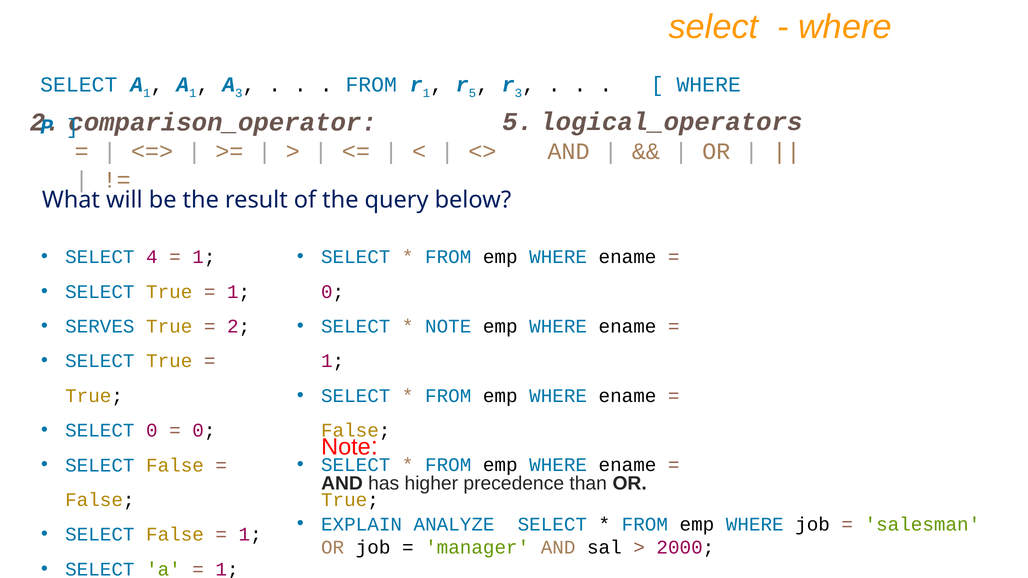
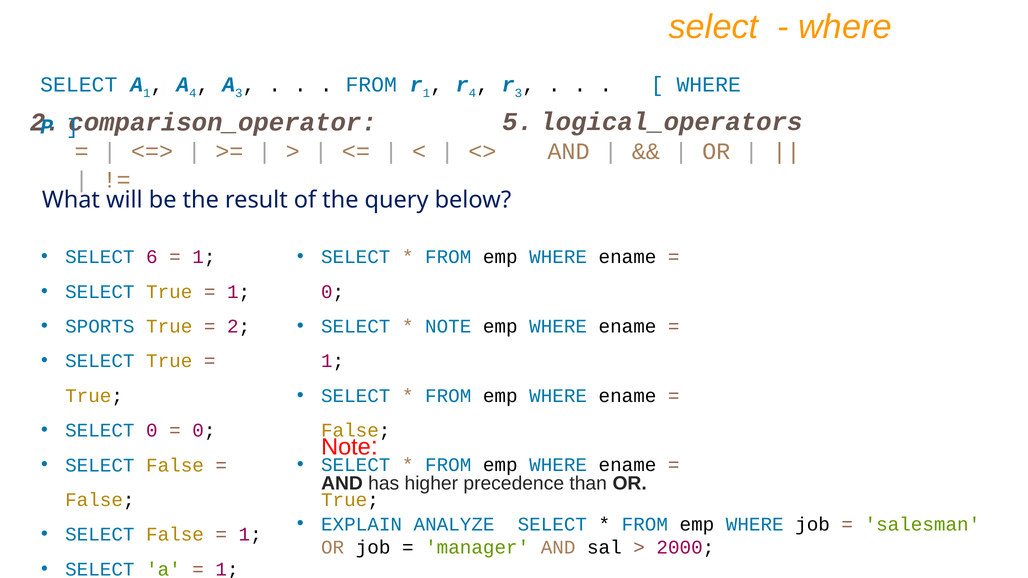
1: 1 -> 4 (193, 93)
5: 5 -> 4 (472, 93)
4: 4 -> 6 (152, 257)
SERVES: SERVES -> SPORTS (100, 327)
